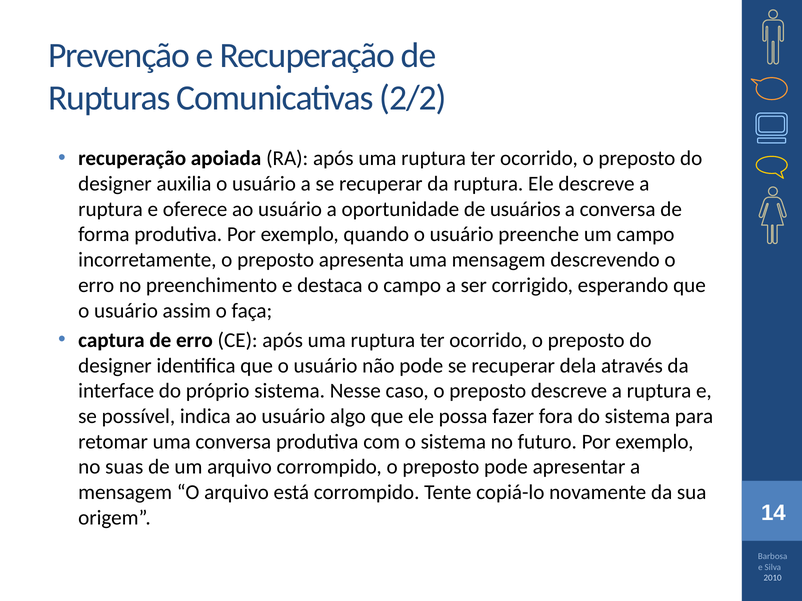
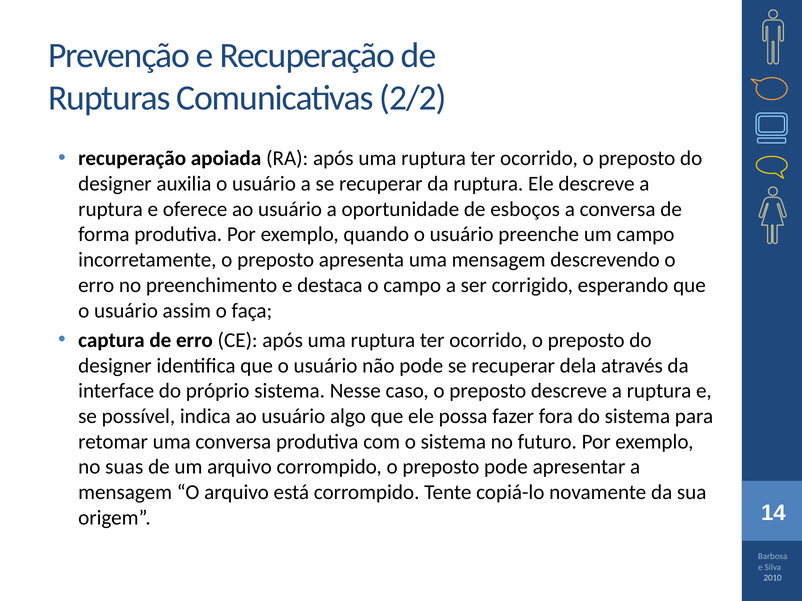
usuários: usuários -> esboços (525, 209)
